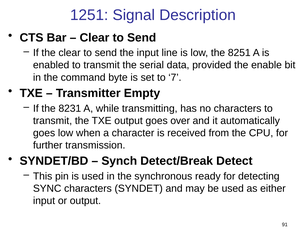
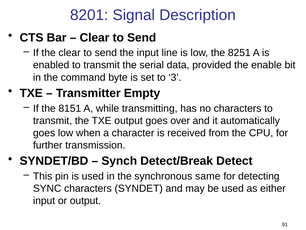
1251: 1251 -> 8201 (89, 15)
7: 7 -> 3 (175, 77)
8231: 8231 -> 8151 (70, 108)
ready: ready -> same (208, 176)
